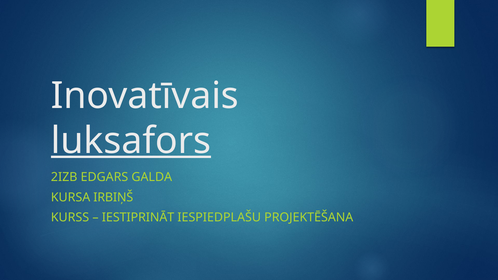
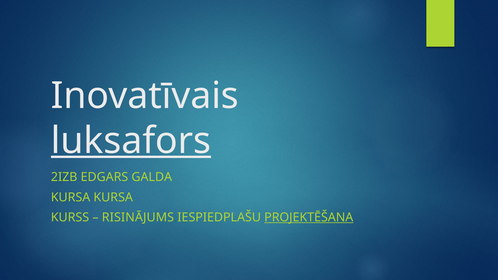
KURSA IRBIŅŠ: IRBIŅŠ -> KURSA (113, 197)
IESTIPRINĀT: IESTIPRINĀT -> RISINĀJUMS (138, 217)
PROJEKTĒŠANA underline: none -> present (309, 217)
